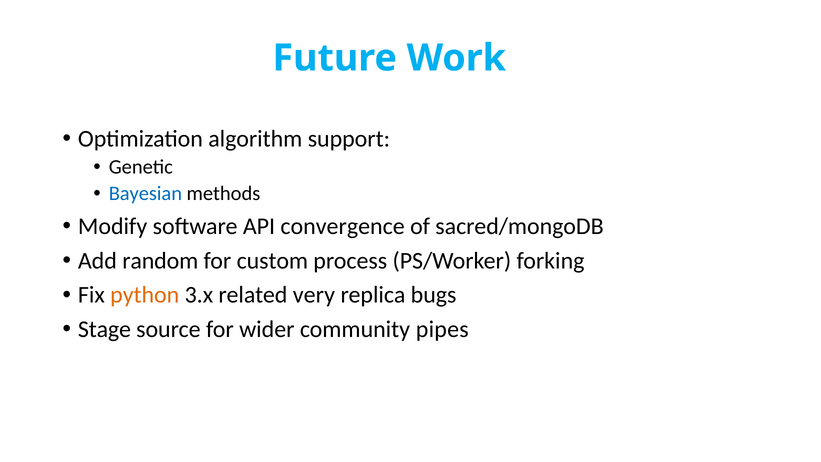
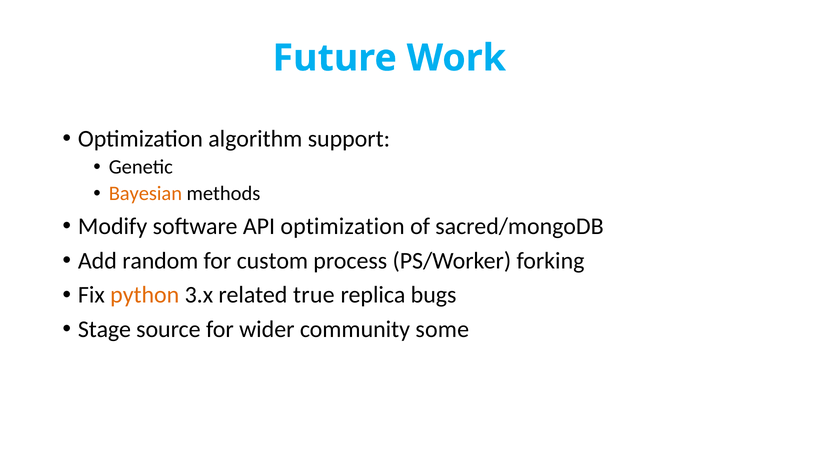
Bayesian colour: blue -> orange (145, 194)
API convergence: convergence -> optimization (343, 226)
very: very -> true (314, 295)
pipes: pipes -> some (442, 329)
